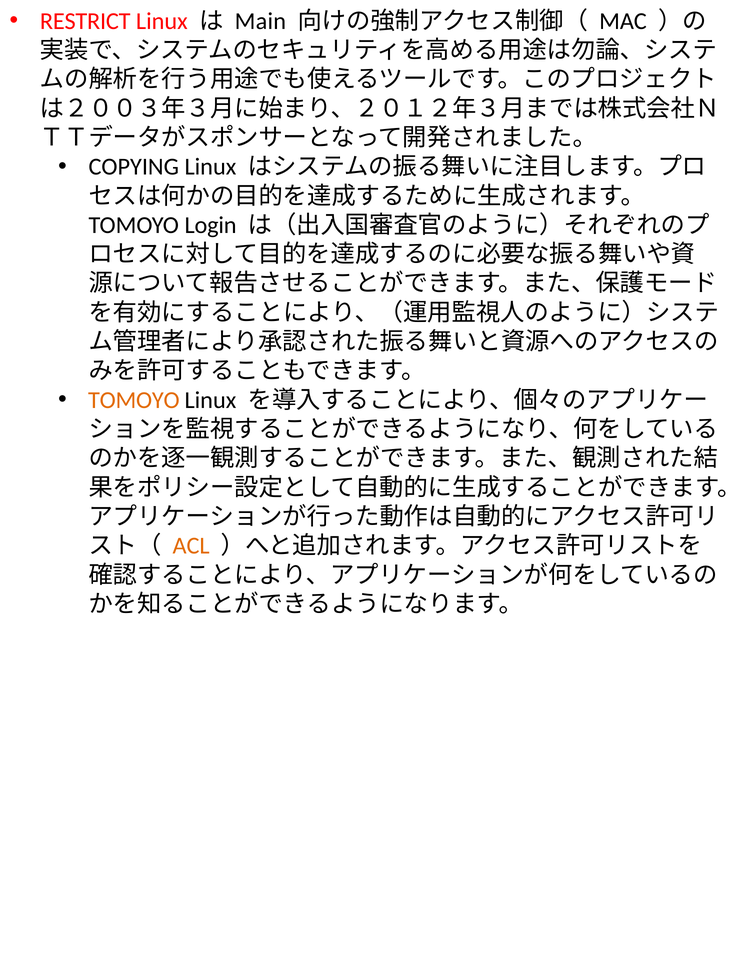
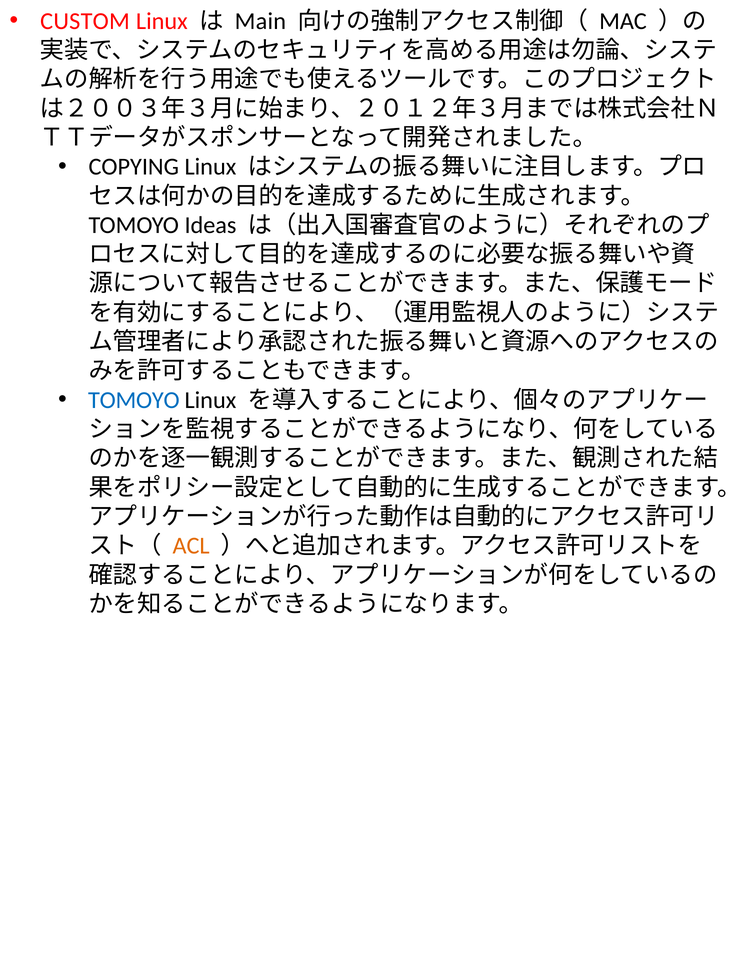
RESTRICT: RESTRICT -> CUSTOM (85, 21)
Login: Login -> Ideas (210, 225)
TOMOYO colour: orange -> blue (134, 400)
